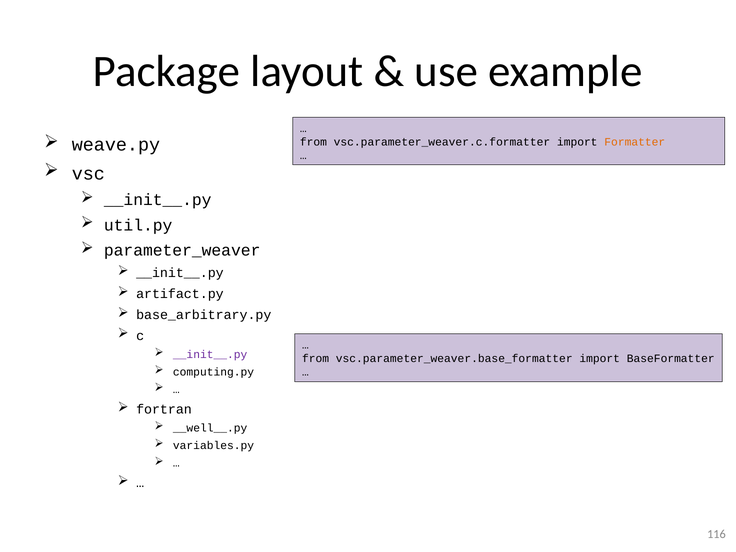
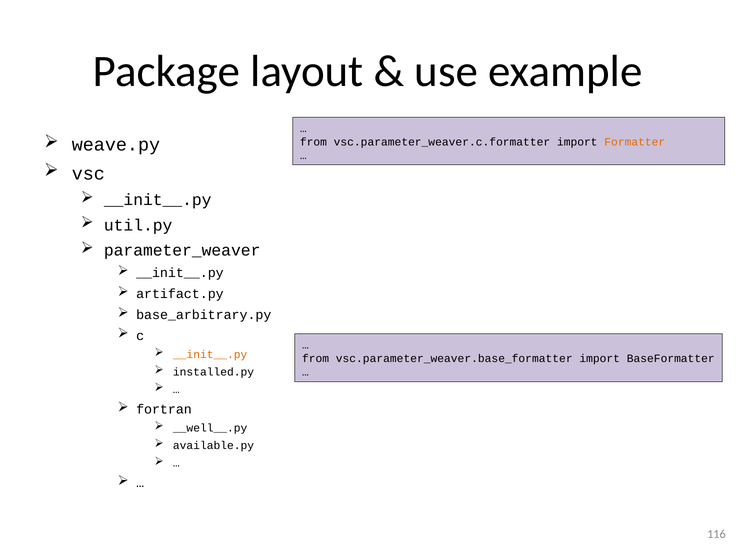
__init__.py colour: purple -> orange (210, 354)
computing.py: computing.py -> installed.py (214, 372)
variables.py: variables.py -> available.py (214, 446)
